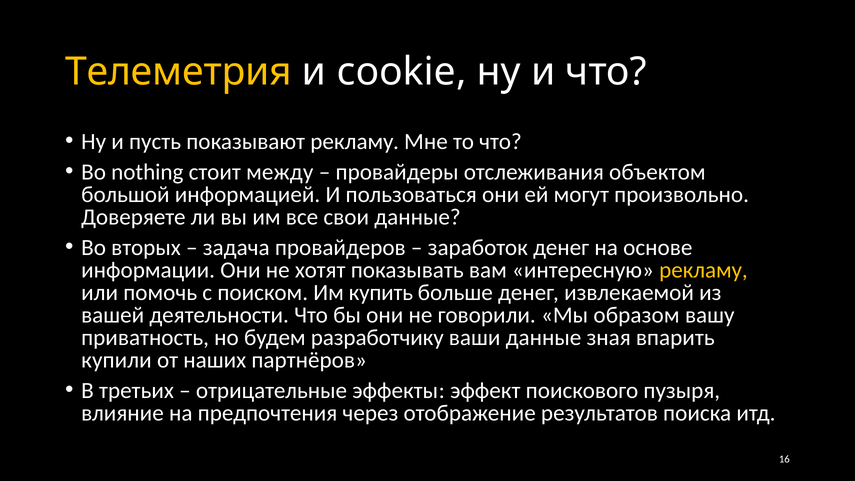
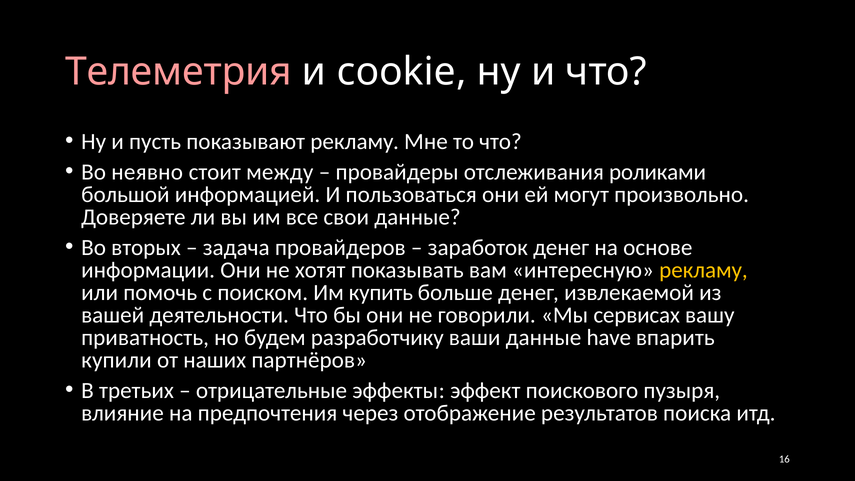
Телеметрия colour: yellow -> pink (179, 72)
nothing: nothing -> неявно (147, 172)
объектом: объектом -> роликами (658, 172)
образом: образом -> сервисах (637, 315)
зная: зная -> have (609, 338)
